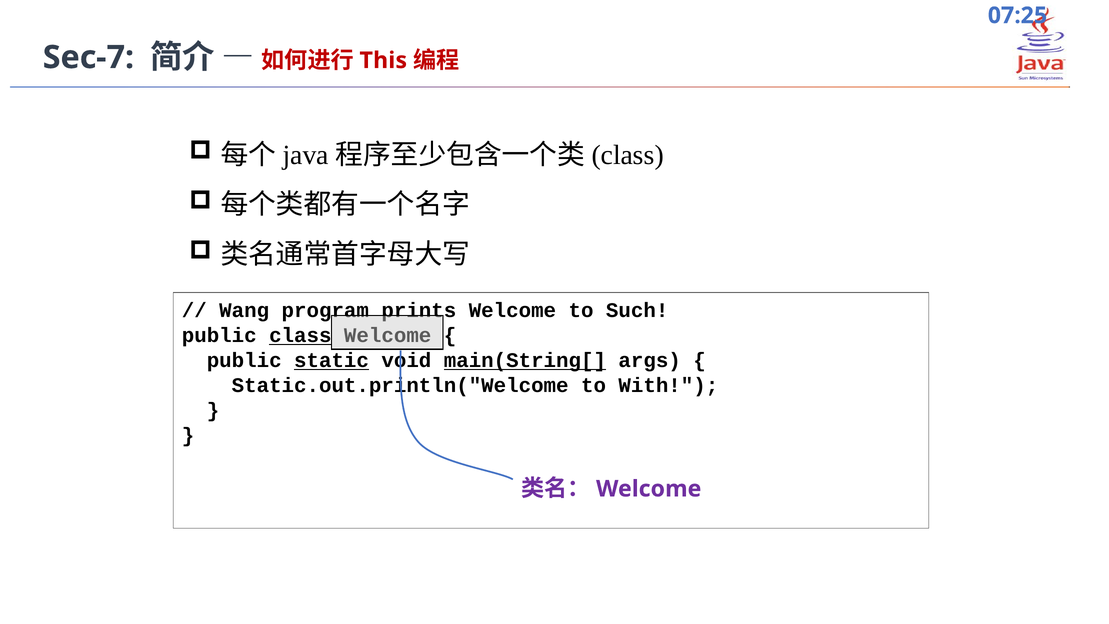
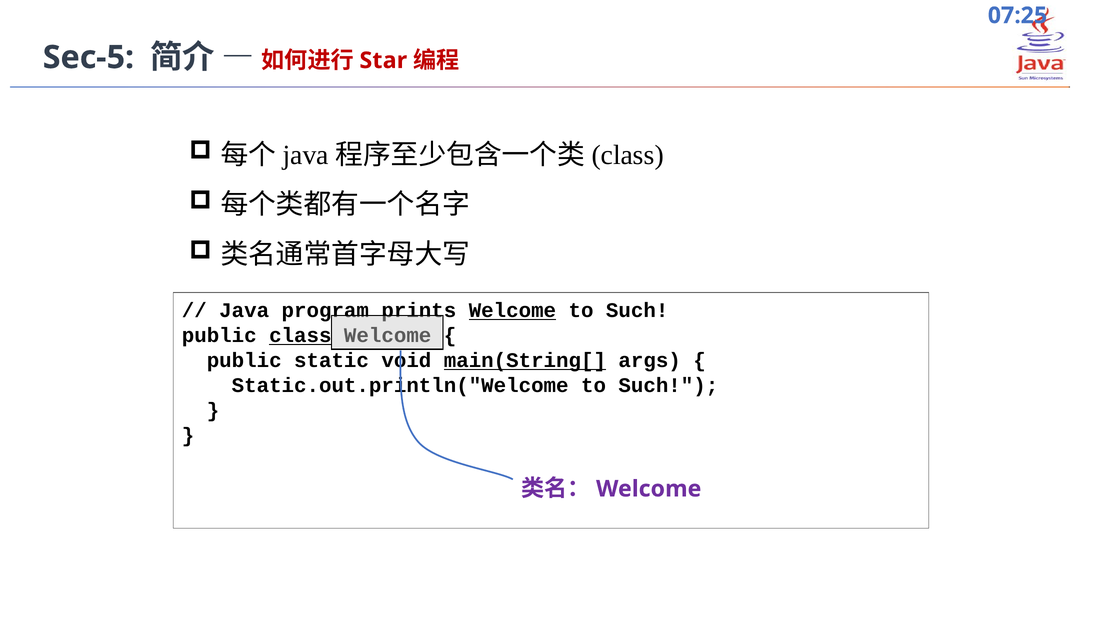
Sec-7: Sec-7 -> Sec-5 (88, 57)
This: This -> Star (383, 60)
Wang: Wang -> Java (244, 311)
Welcome underline: none -> present (512, 311)
static underline: present -> none (332, 360)
With: With -> Such (668, 385)
